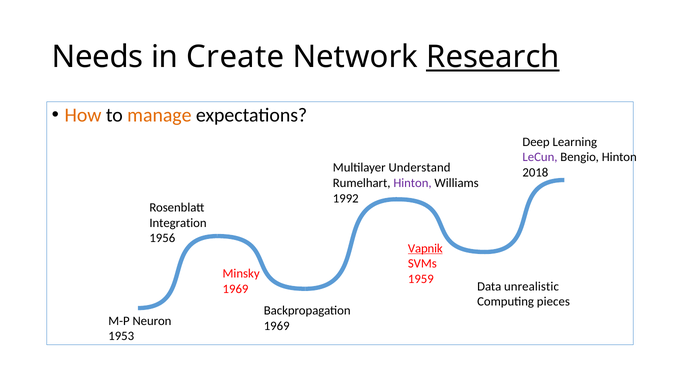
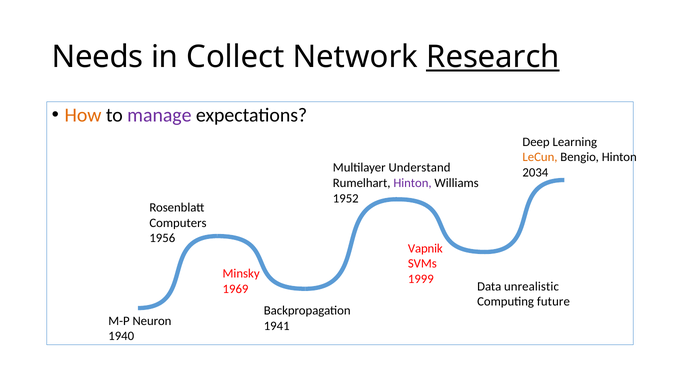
Create: Create -> Collect (236, 57)
manage colour: orange -> purple (159, 115)
LeCun colour: purple -> orange (540, 157)
2018: 2018 -> 2034 (535, 172)
1992: 1992 -> 1952 (346, 198)
Integration: Integration -> Computers (178, 223)
Vapnik underline: present -> none (425, 248)
1959: 1959 -> 1999 (421, 279)
pieces: pieces -> future (553, 301)
1969: 1969 -> 1941 (277, 325)
1953: 1953 -> 1940 (121, 336)
